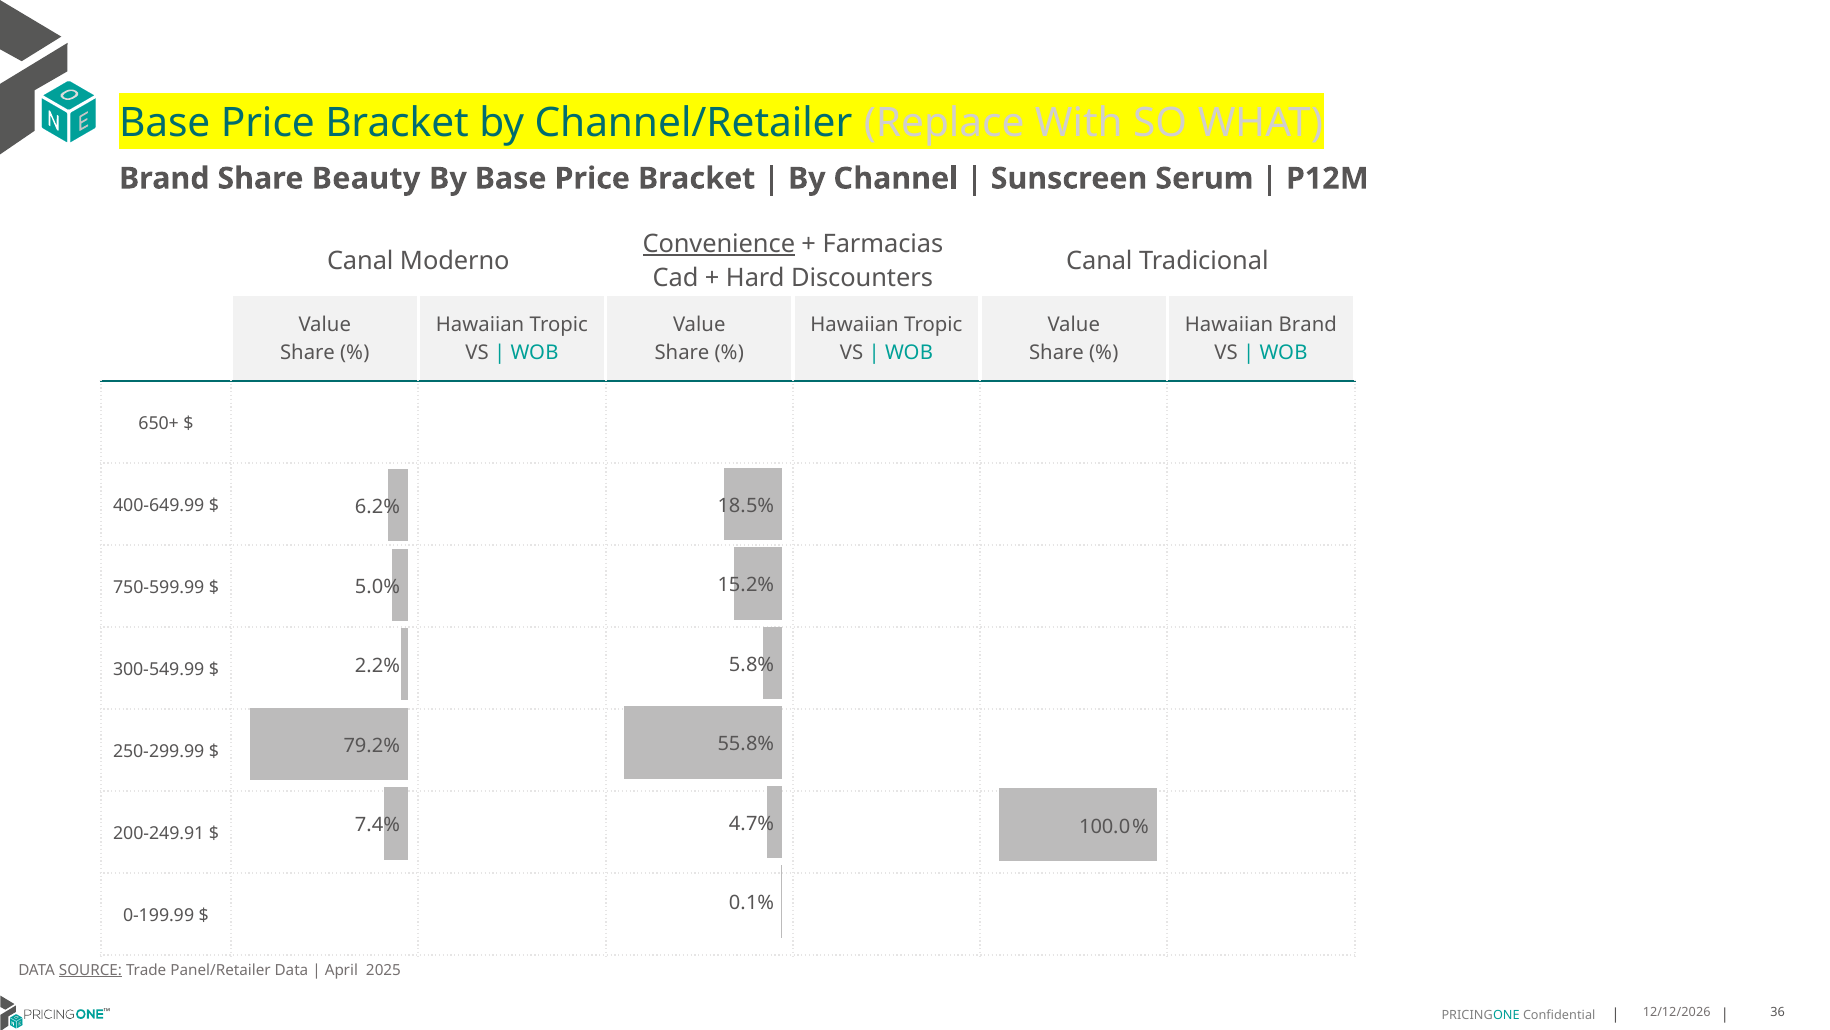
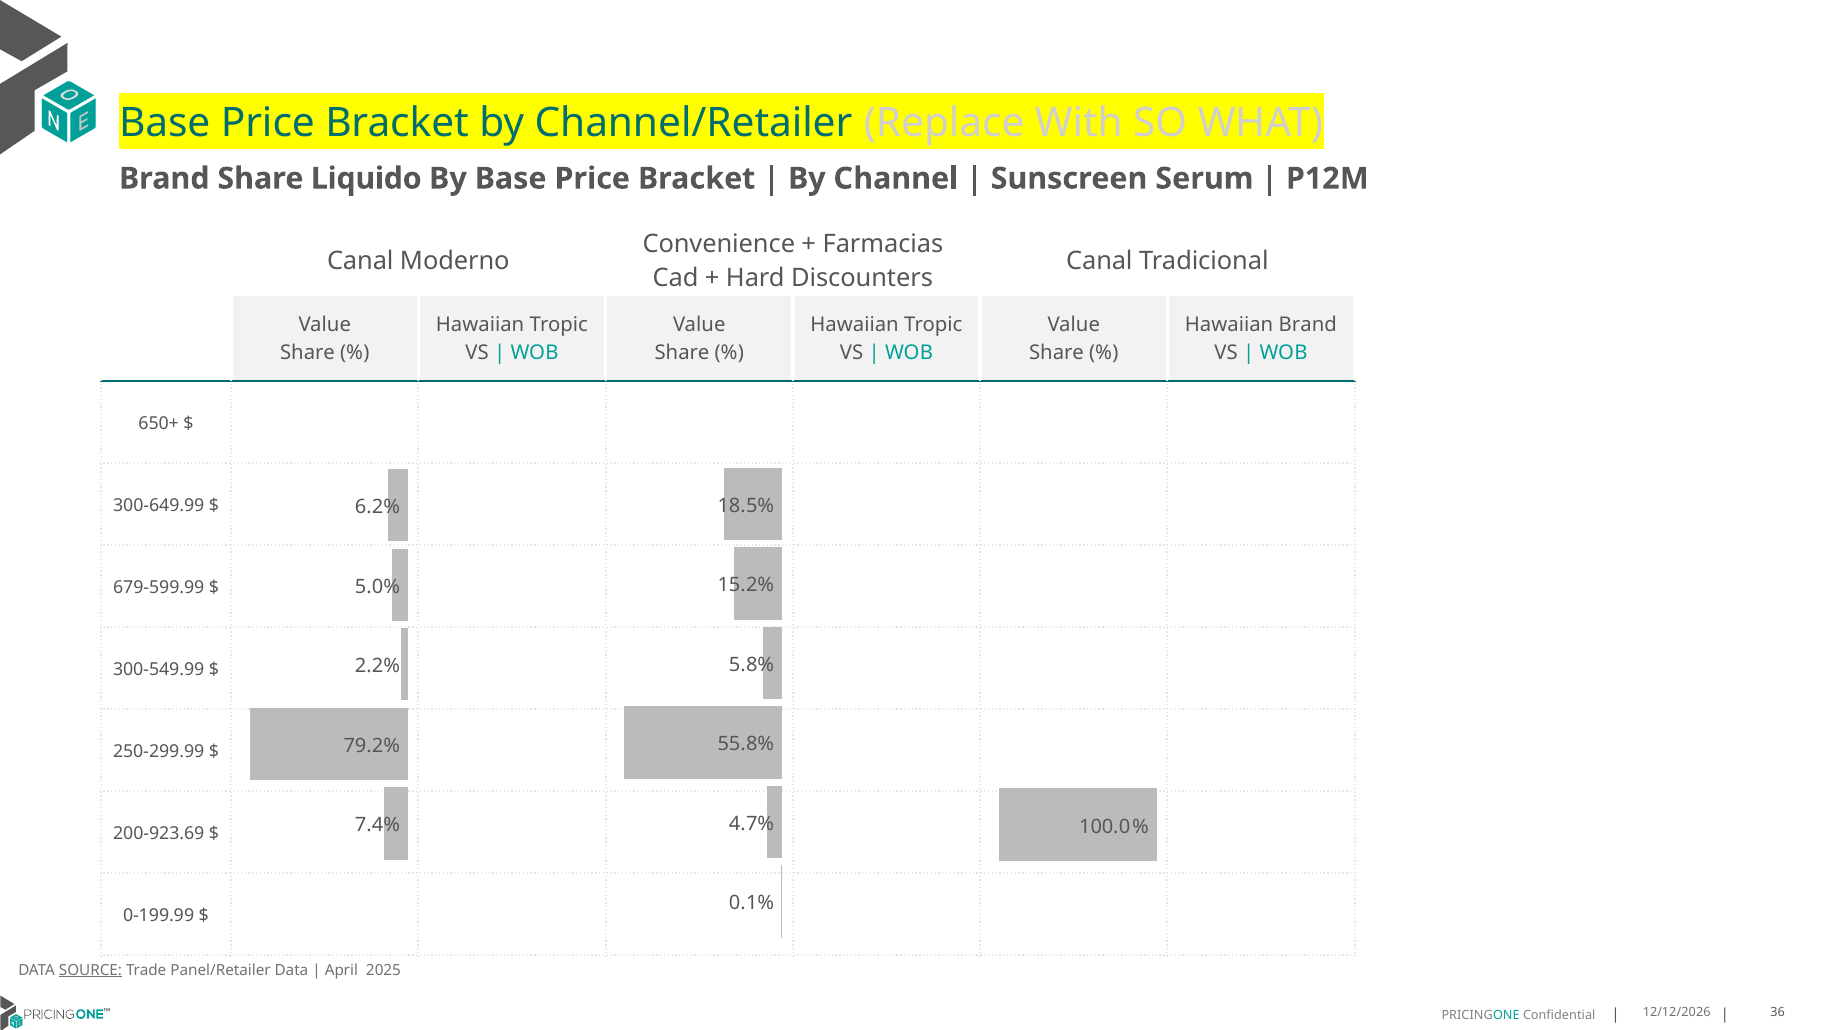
Beauty: Beauty -> Liquido (366, 178)
Convenience underline: present -> none (719, 244)
400-649.99: 400-649.99 -> 300-649.99 (159, 505)
750-599.99: 750-599.99 -> 679-599.99 (159, 587)
200-249.91: 200-249.91 -> 200-923.69 (159, 833)
